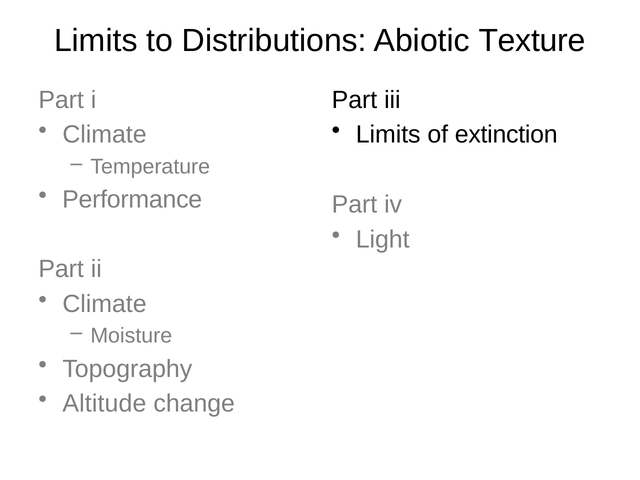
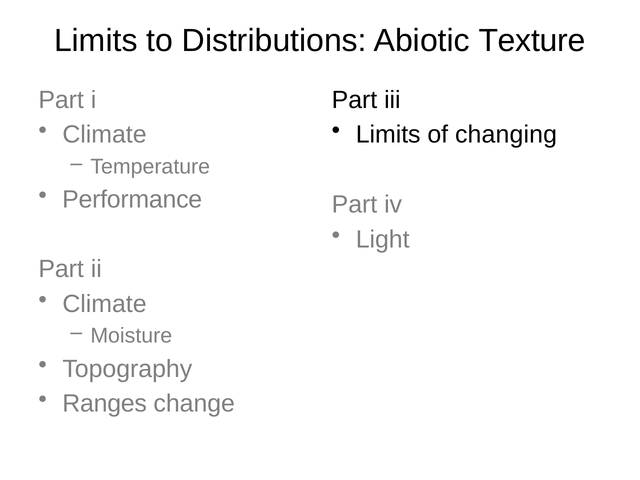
extinction: extinction -> changing (506, 135)
Altitude: Altitude -> Ranges (105, 404)
